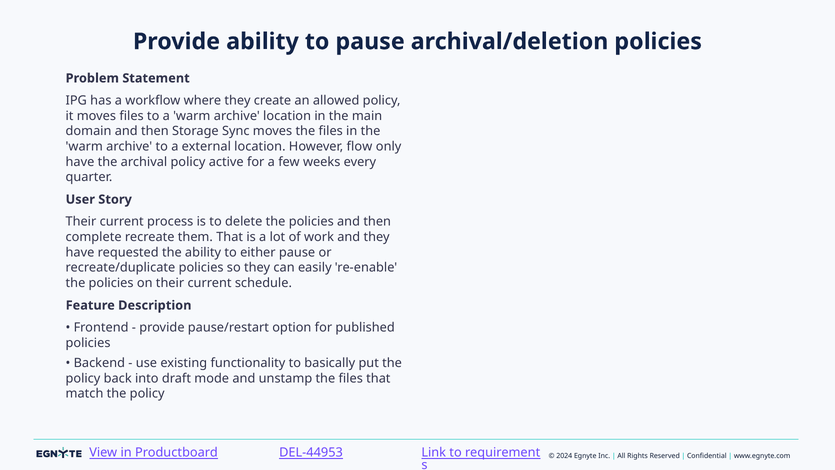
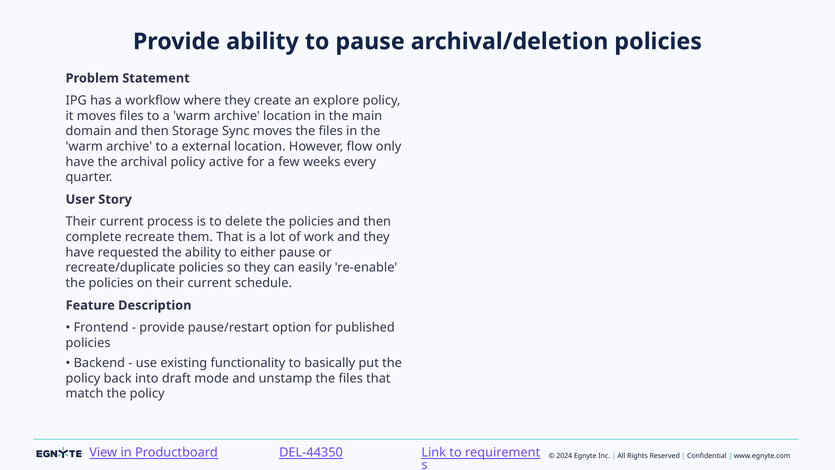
allowed: allowed -> explore (336, 100)
DEL-44953: DEL-44953 -> DEL-44350 (311, 452)
